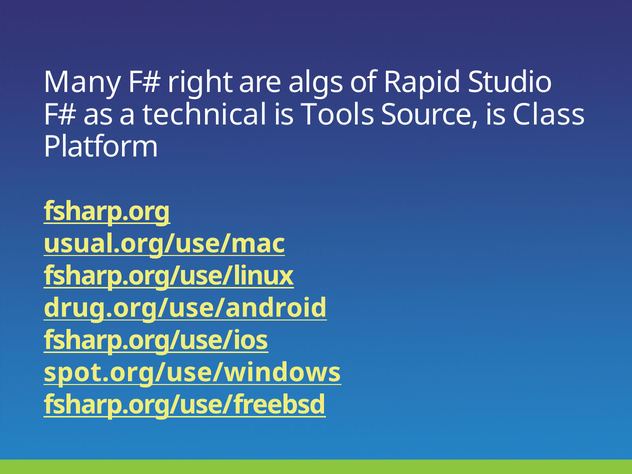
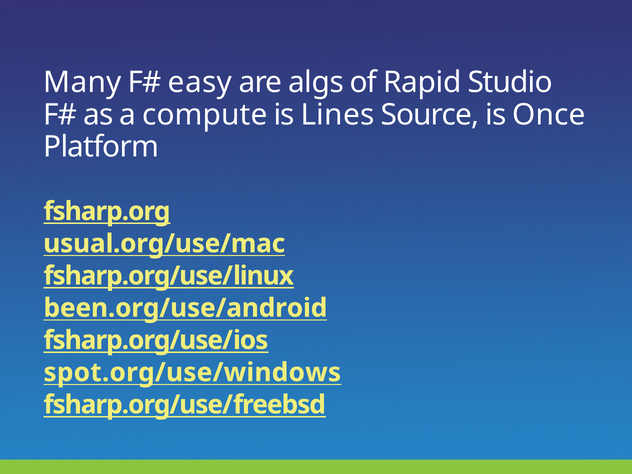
right: right -> easy (200, 82)
technical: technical -> compute (205, 115)
Tools: Tools -> Lines (338, 115)
Class: Class -> Once (549, 115)
drug.org/use/android: drug.org/use/android -> been.org/use/android (185, 308)
